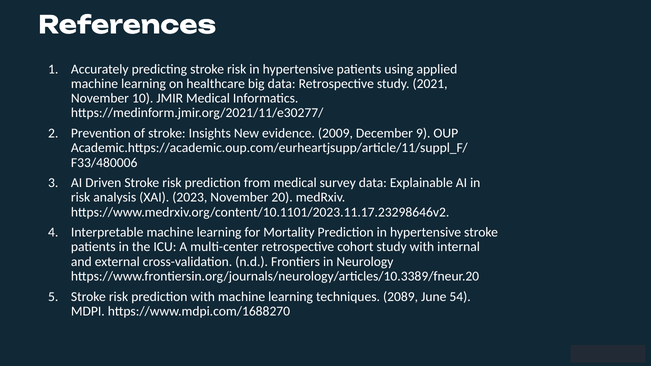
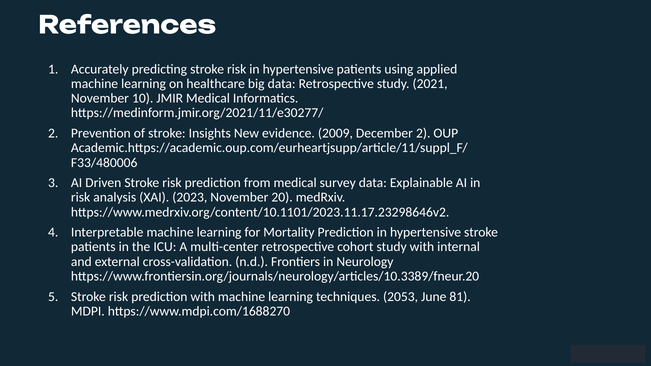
December 9: 9 -> 2 (423, 133)
2089: 2089 -> 2053 (401, 297)
54: 54 -> 81 (460, 297)
